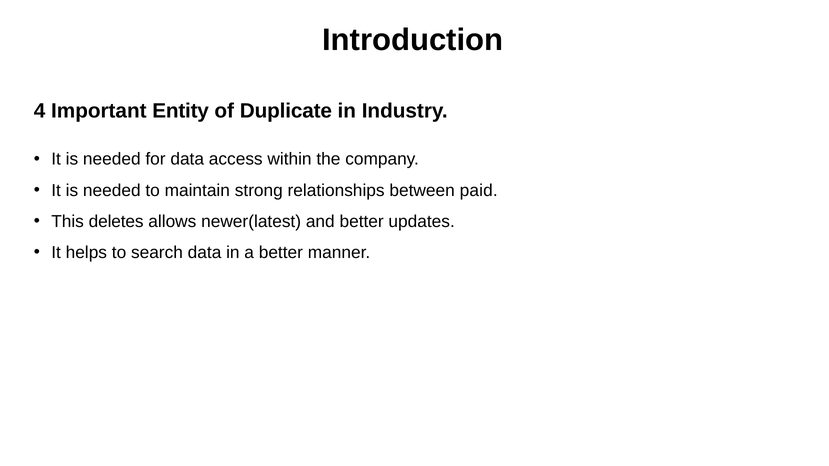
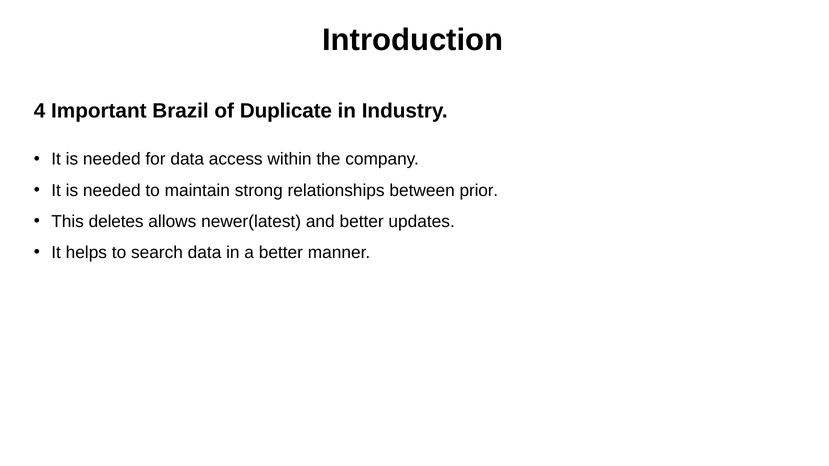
Entity: Entity -> Brazil (181, 111)
paid: paid -> prior (479, 190)
